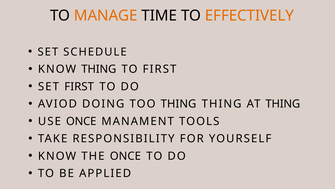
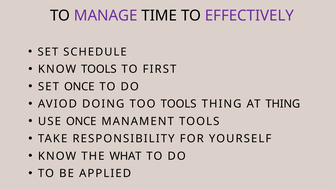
MANAGE colour: orange -> purple (106, 16)
EFFECTIVELY colour: orange -> purple (249, 16)
KNOW THING: THING -> TOOLS (99, 69)
SET FIRST: FIRST -> ONCE (79, 86)
TOO THING: THING -> TOOLS (179, 104)
THE ONCE: ONCE -> WHAT (125, 156)
